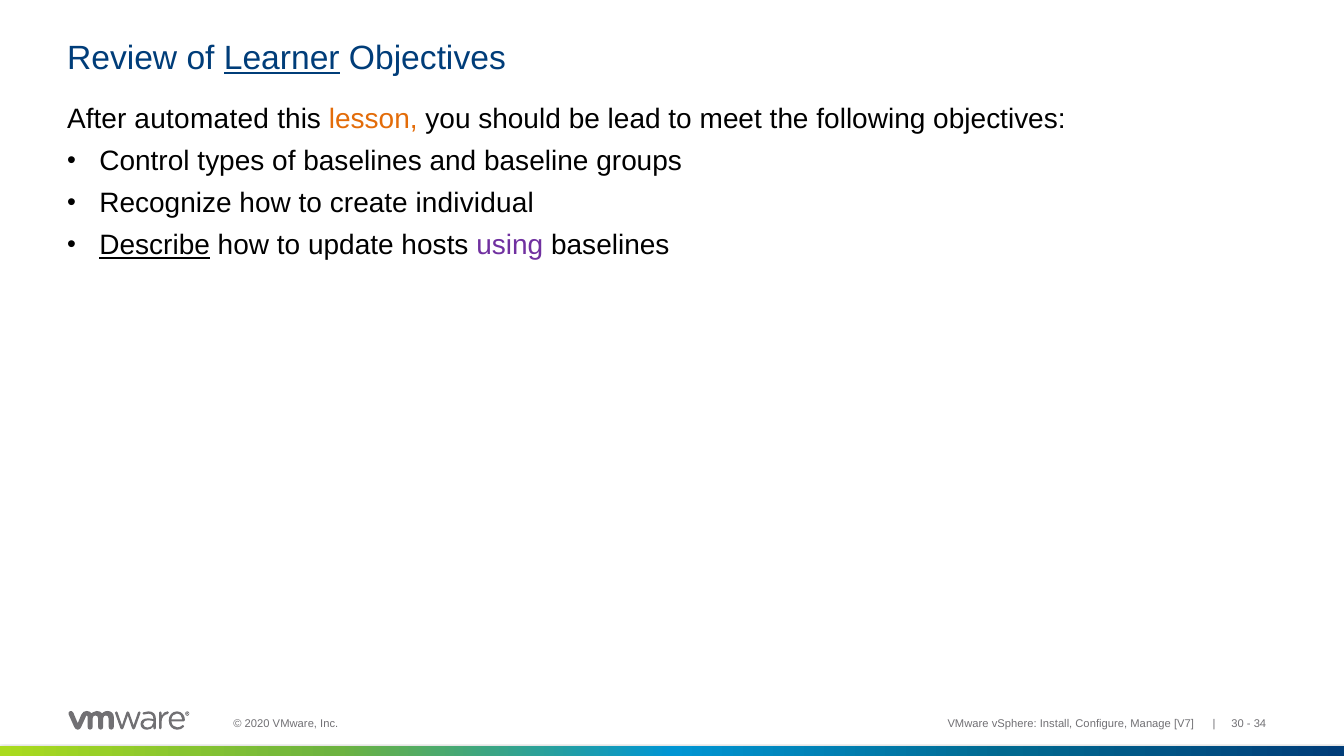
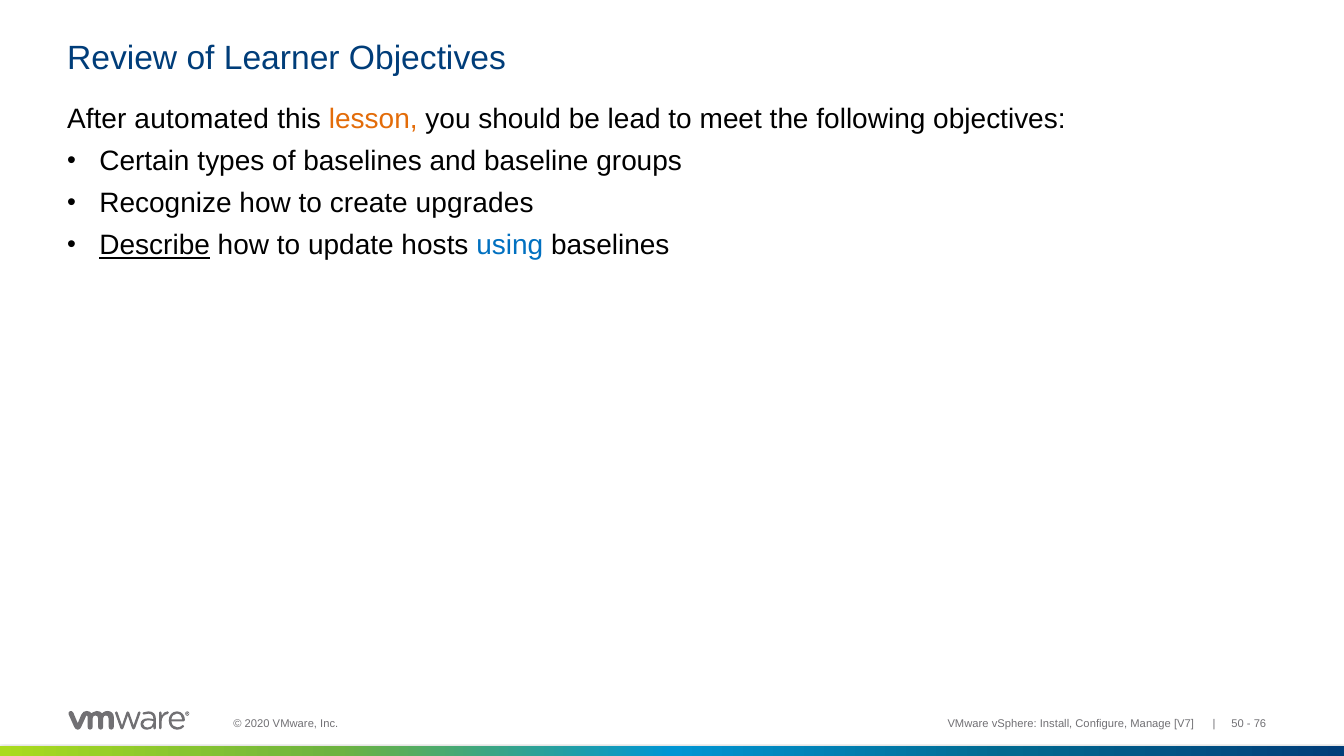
Learner underline: present -> none (282, 58)
Control: Control -> Certain (144, 162)
individual: individual -> upgrades (475, 204)
using colour: purple -> blue (510, 246)
30: 30 -> 50 (1238, 724)
34: 34 -> 76 (1260, 724)
